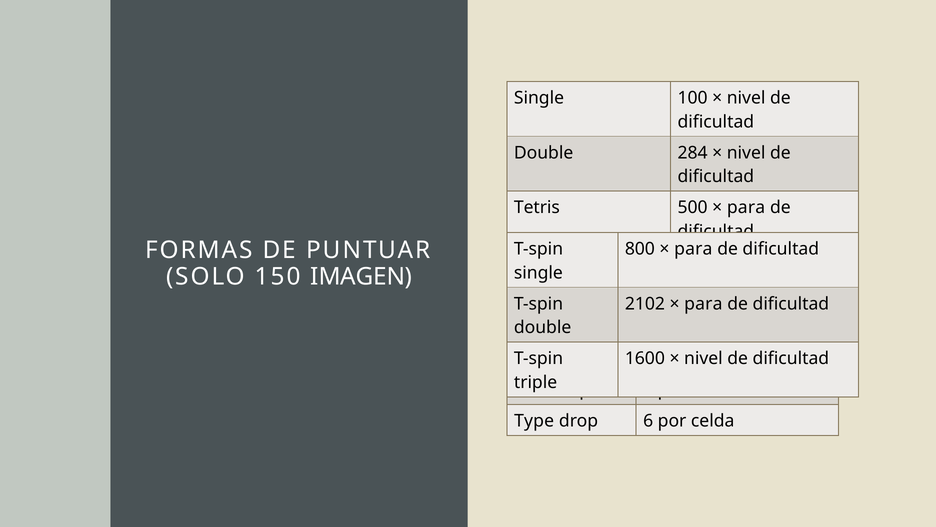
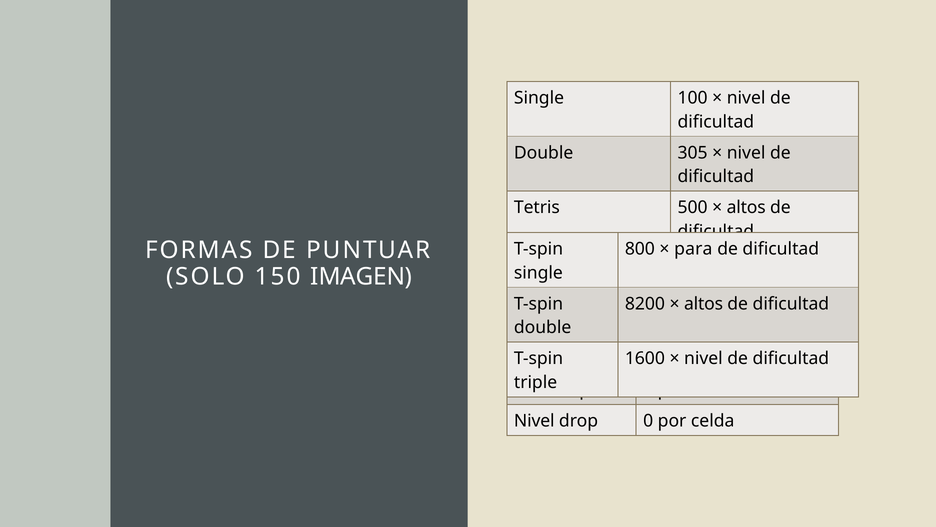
284: 284 -> 305 (693, 153)
para: para -> altos (746, 207)
2102: 2102 -> 8200 (645, 303)
para: para -> altos (704, 303)
Type: Type -> Nivel (534, 421)
6: 6 -> 0 (648, 421)
